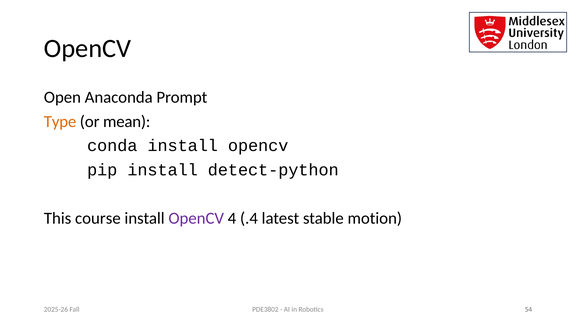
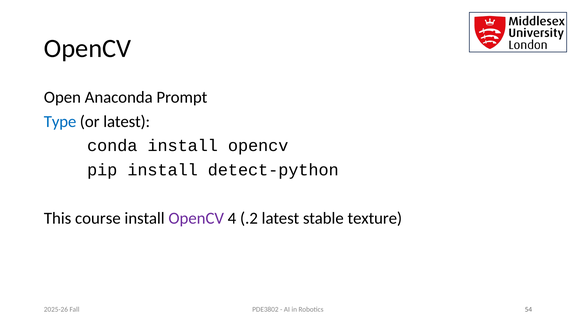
Type colour: orange -> blue (60, 122)
or mean: mean -> latest (127, 122)
.4: .4 -> .2 (249, 218)
motion: motion -> texture (375, 218)
